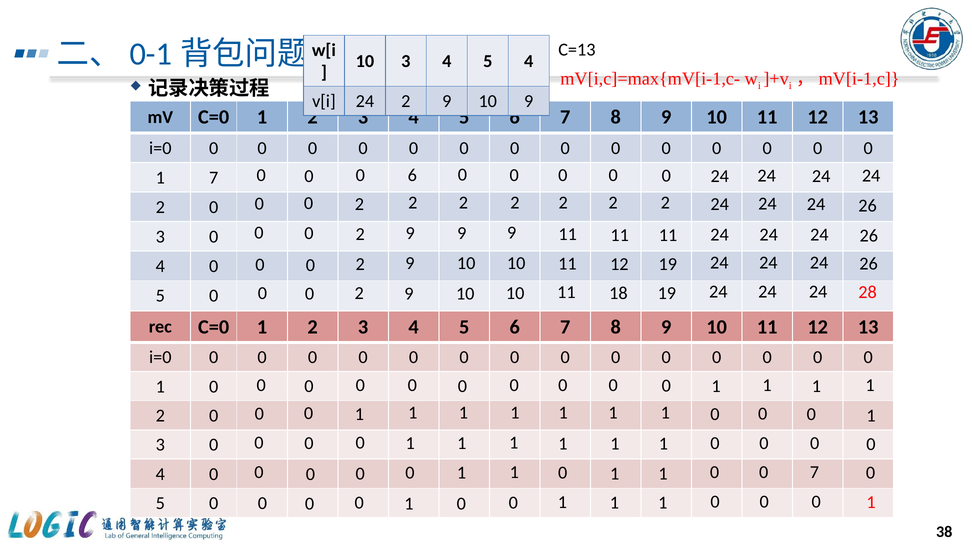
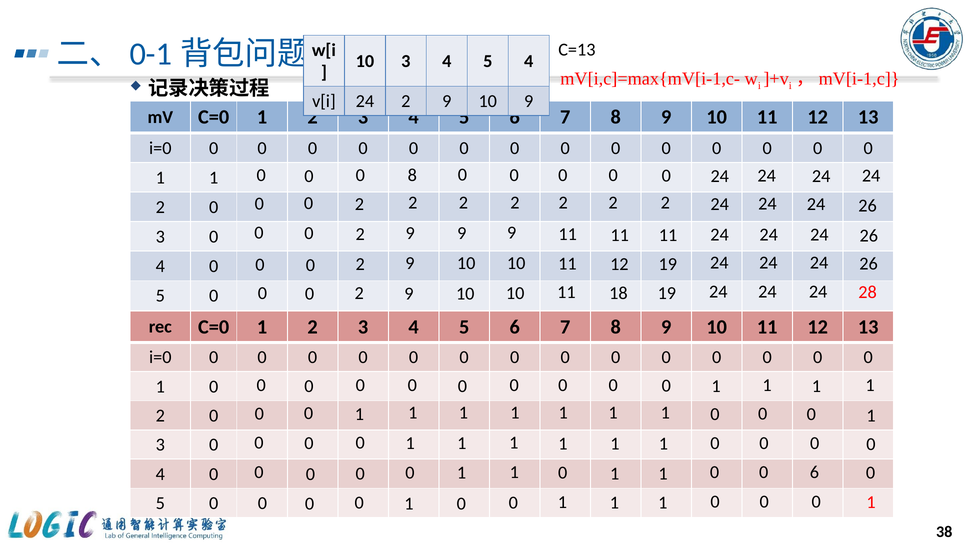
0 6: 6 -> 8 (412, 176)
7: 7 -> 1 (214, 178)
0 7: 7 -> 6 (814, 473)
